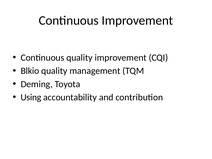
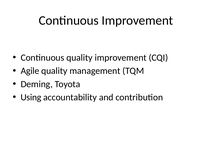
Blkio: Blkio -> Agile (30, 71)
